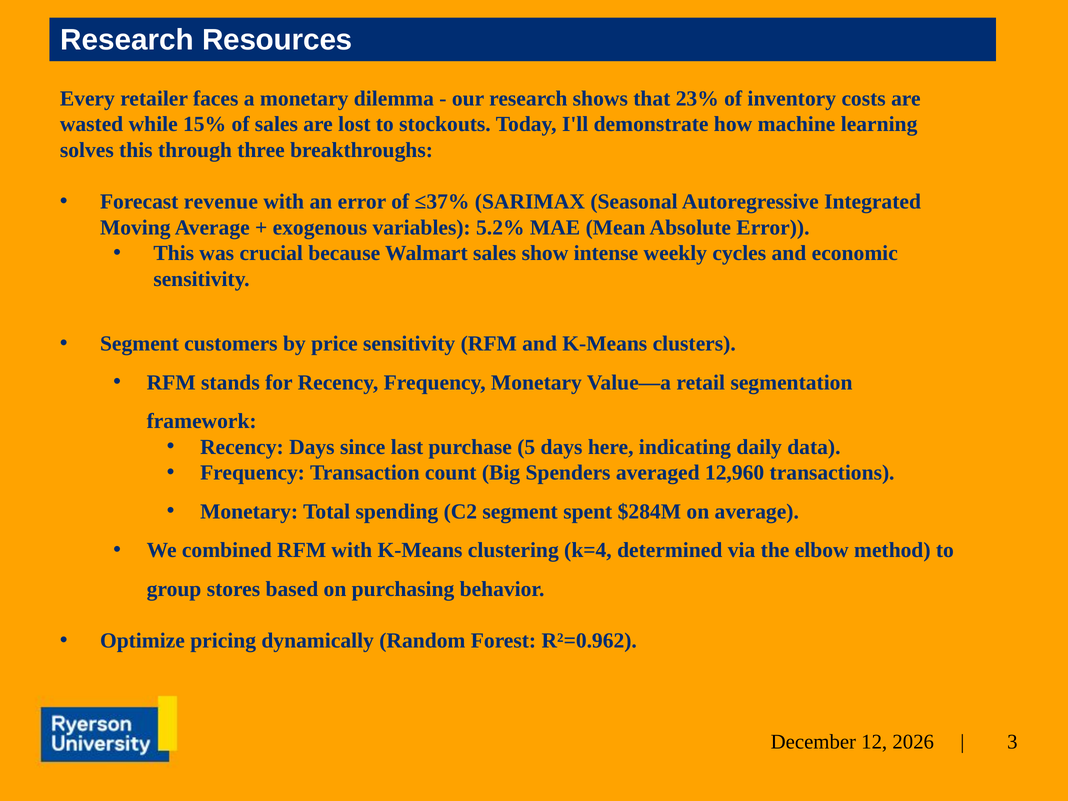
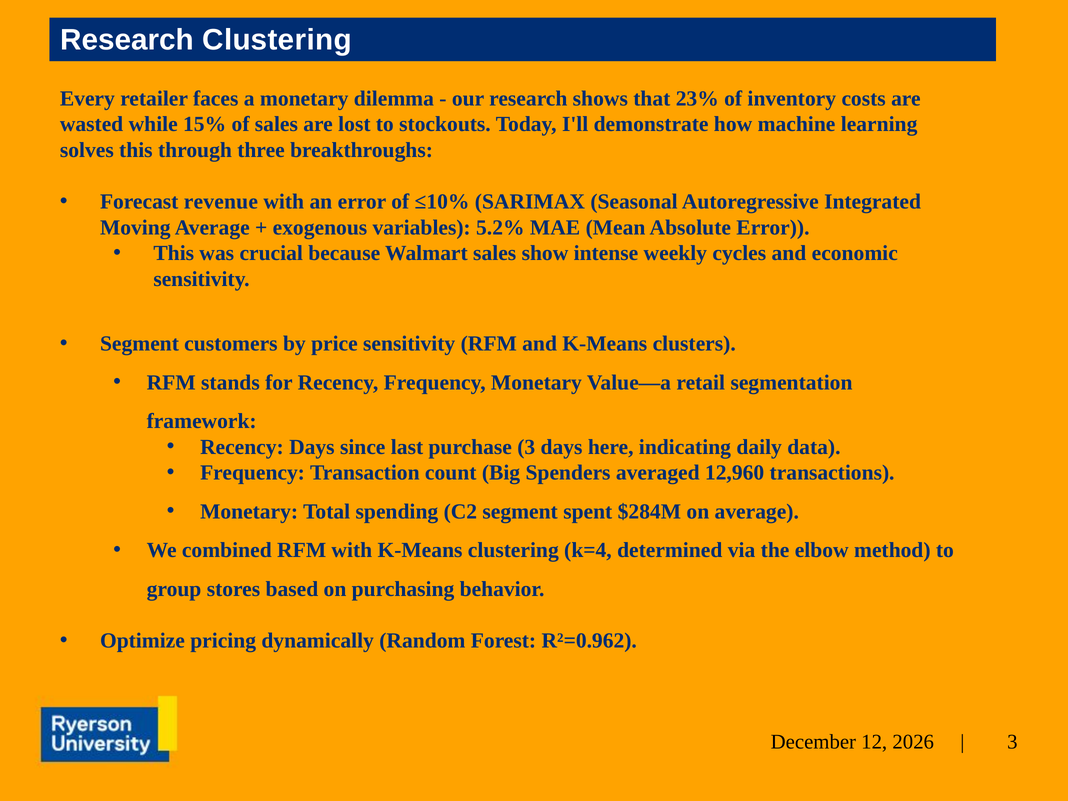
Research Resources: Resources -> Clustering (277, 40)
≤37%: ≤37% -> ≤10% (442, 202)
purchase 5: 5 -> 3 (526, 447)
